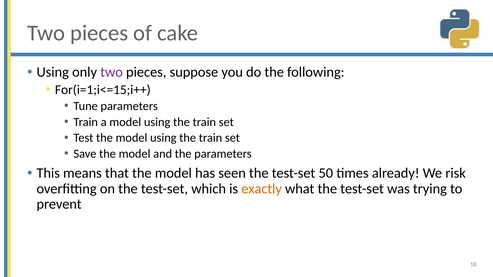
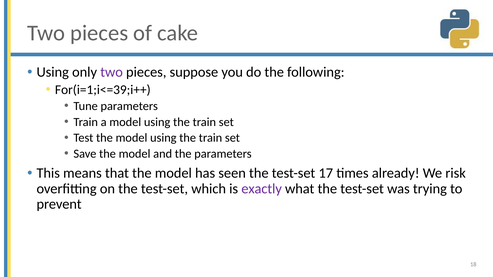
For(i=1;i<=15;i++: For(i=1;i<=15;i++ -> For(i=1;i<=39;i++ (103, 90)
50: 50 -> 17 (326, 173)
exactly colour: orange -> purple (262, 189)
